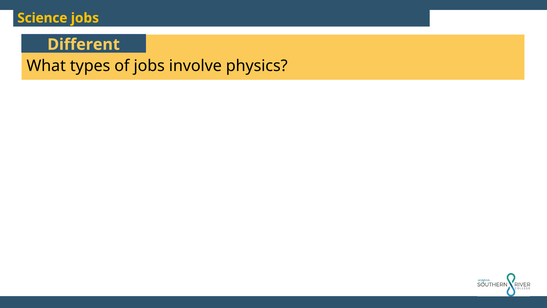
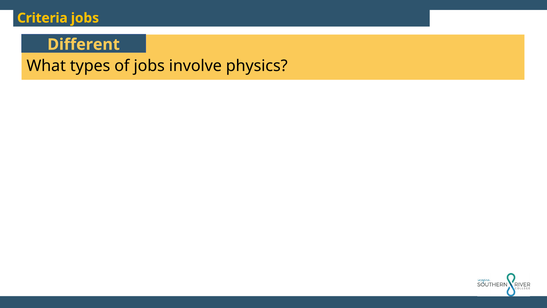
Science: Science -> Criteria (42, 18)
